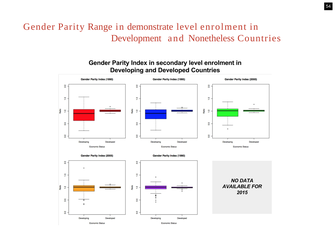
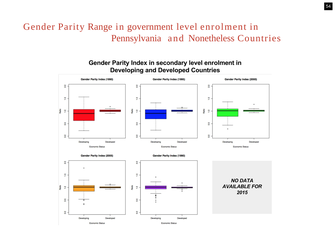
demonstrate: demonstrate -> government (150, 27)
Development: Development -> Pennsylvania (136, 38)
